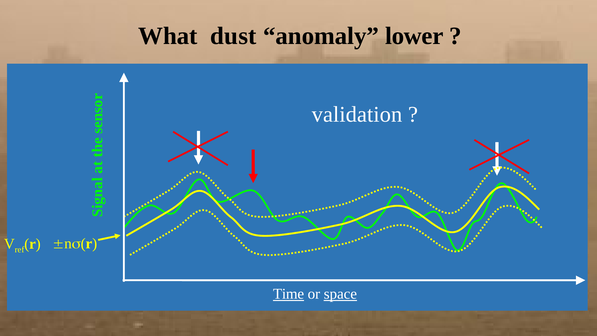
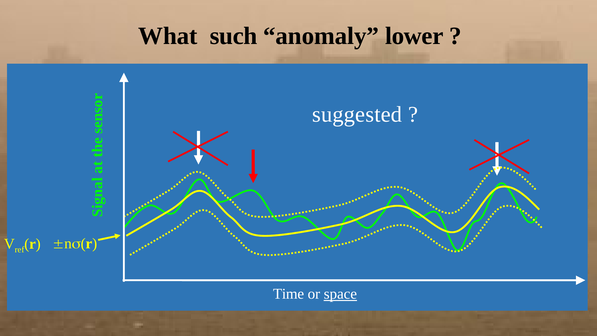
dust: dust -> such (234, 36)
validation: validation -> suggested (357, 114)
Time underline: present -> none (289, 294)
